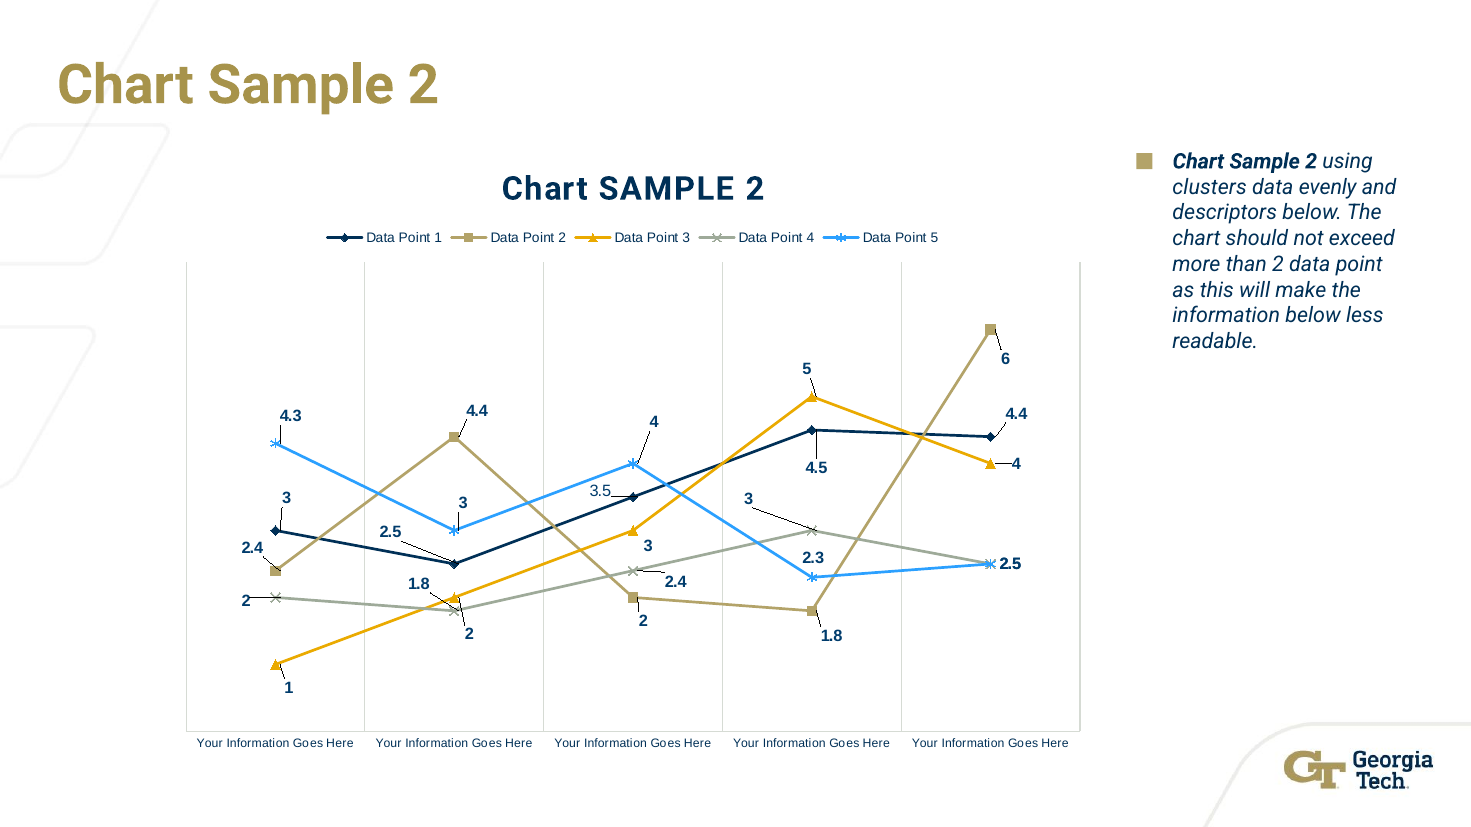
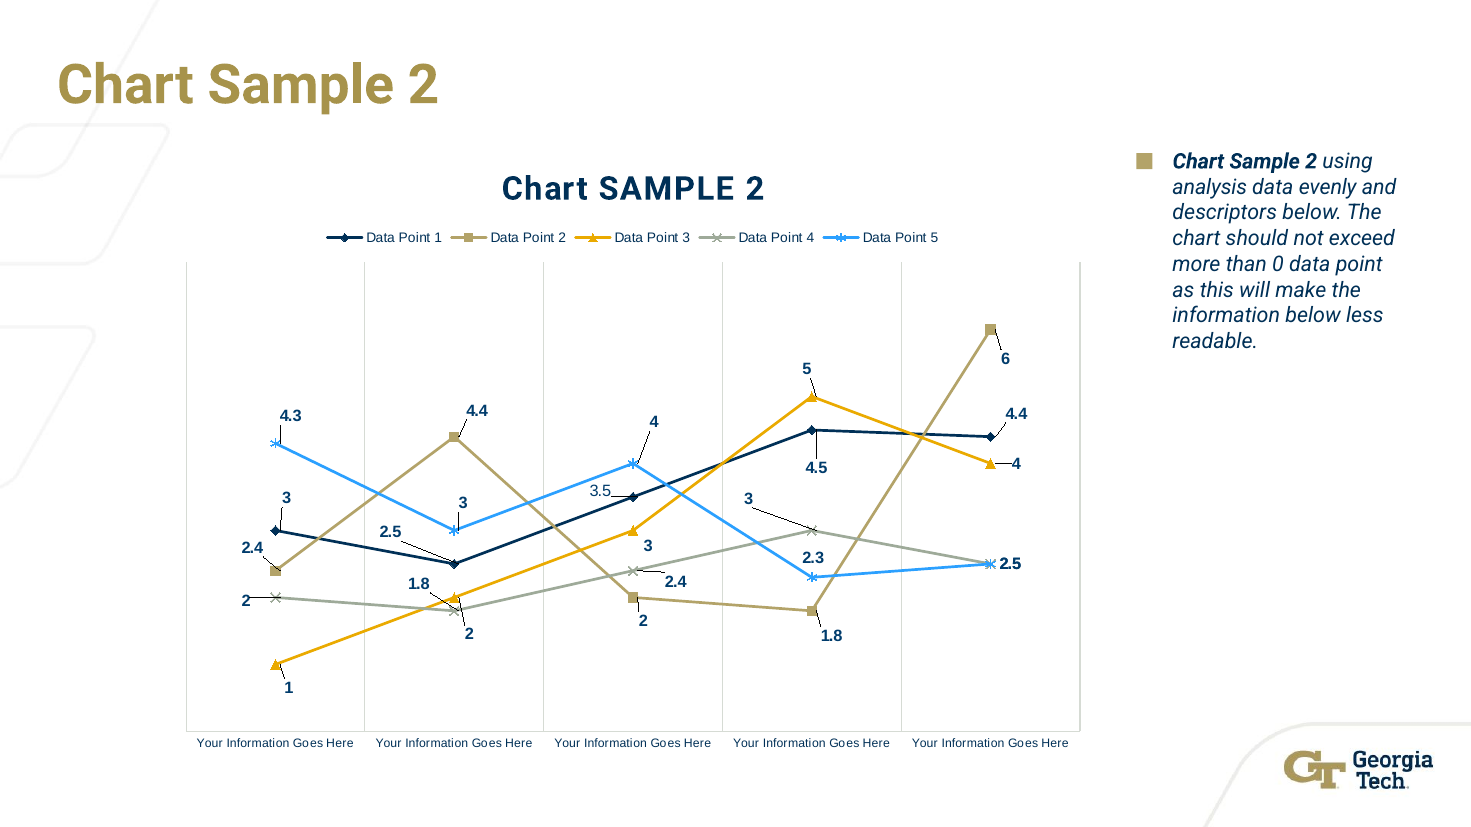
clusters: clusters -> analysis (1210, 187)
than 2: 2 -> 0 (1278, 265)
